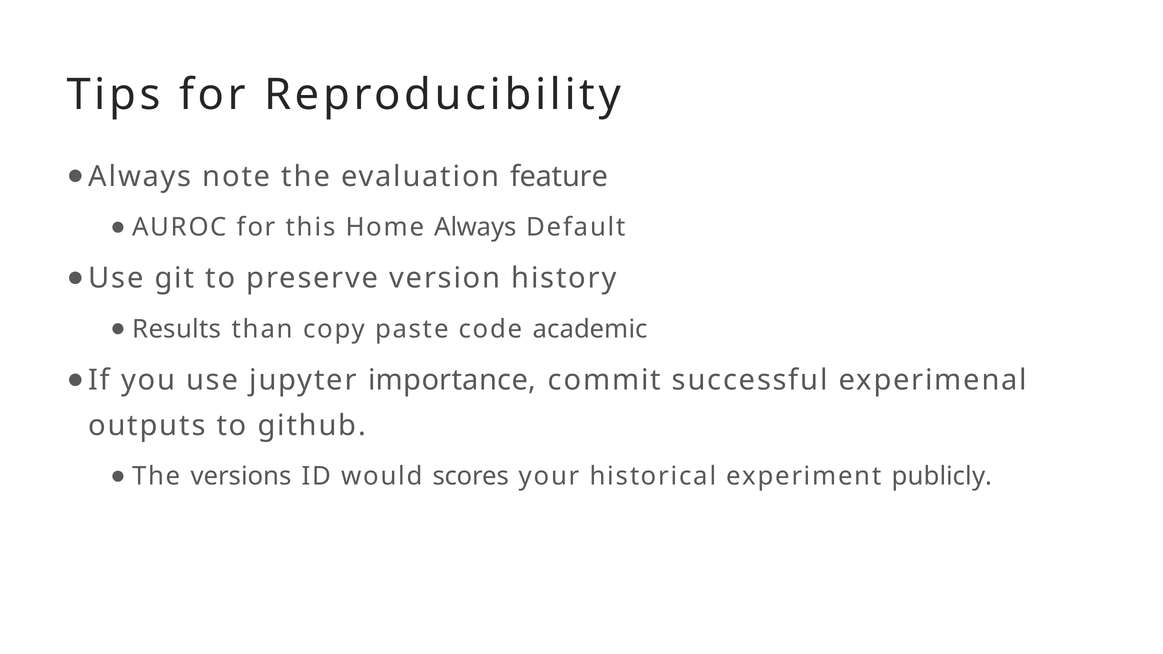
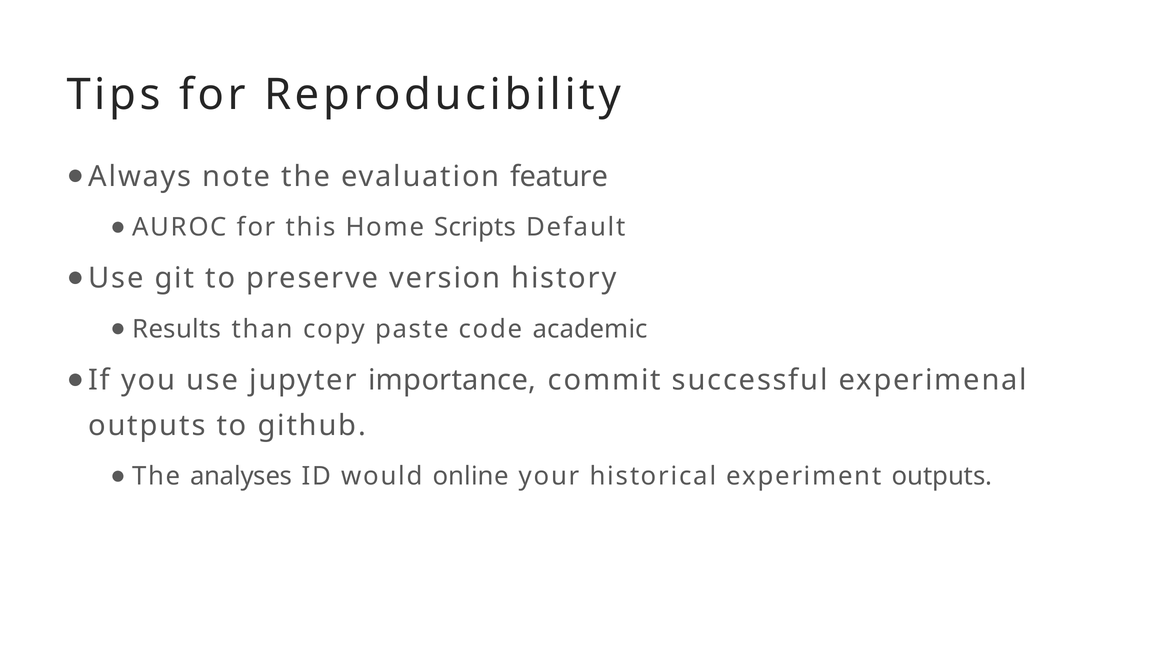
Home Always: Always -> Scripts (475, 228)
versions: versions -> analyses (241, 477)
scores: scores -> online (471, 477)
experiment publicly: publicly -> outputs (942, 477)
